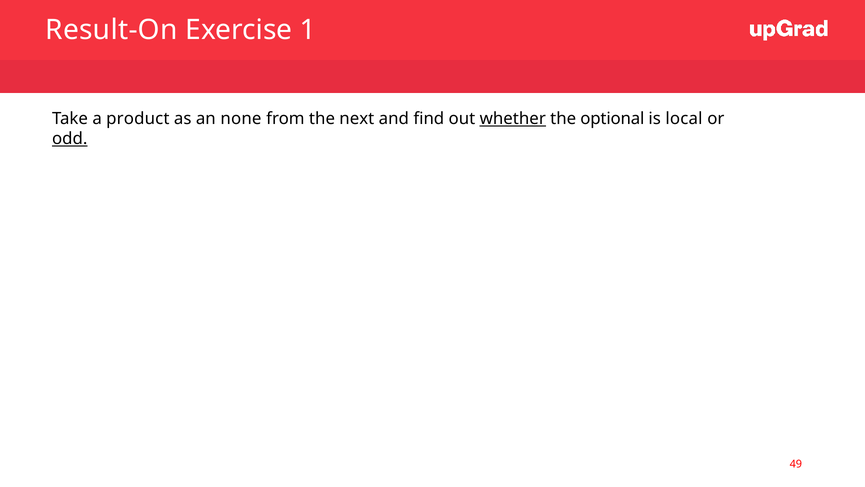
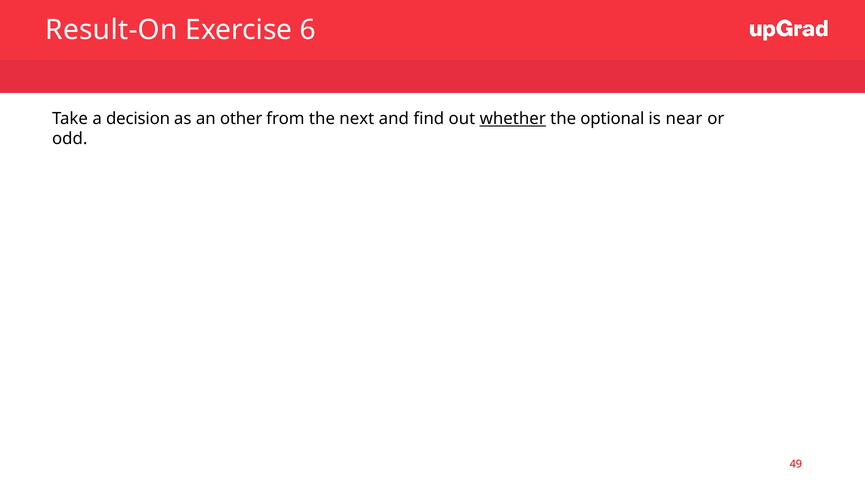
1: 1 -> 6 (308, 30)
product: product -> decision (138, 118)
none: none -> other (241, 118)
local: local -> near (684, 118)
odd underline: present -> none (70, 139)
